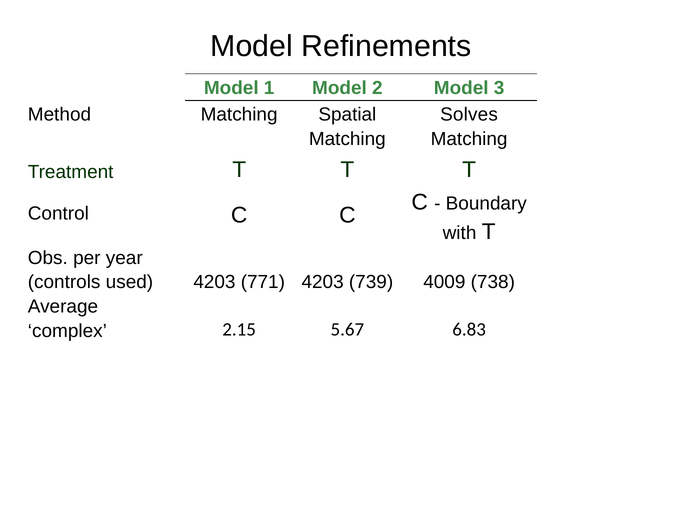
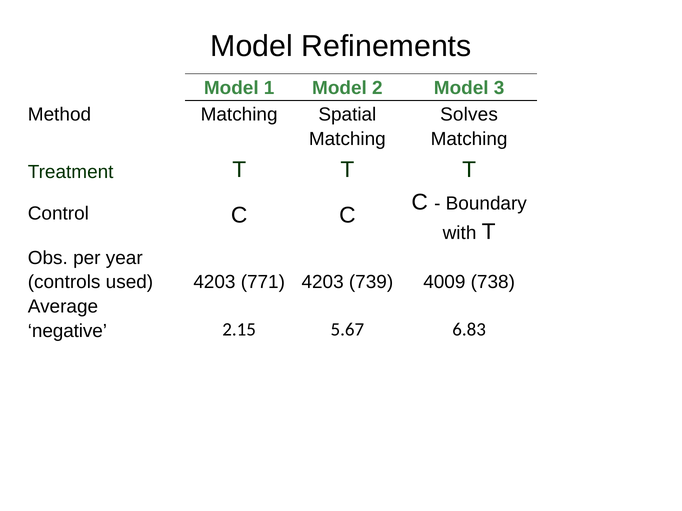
complex: complex -> negative (67, 331)
